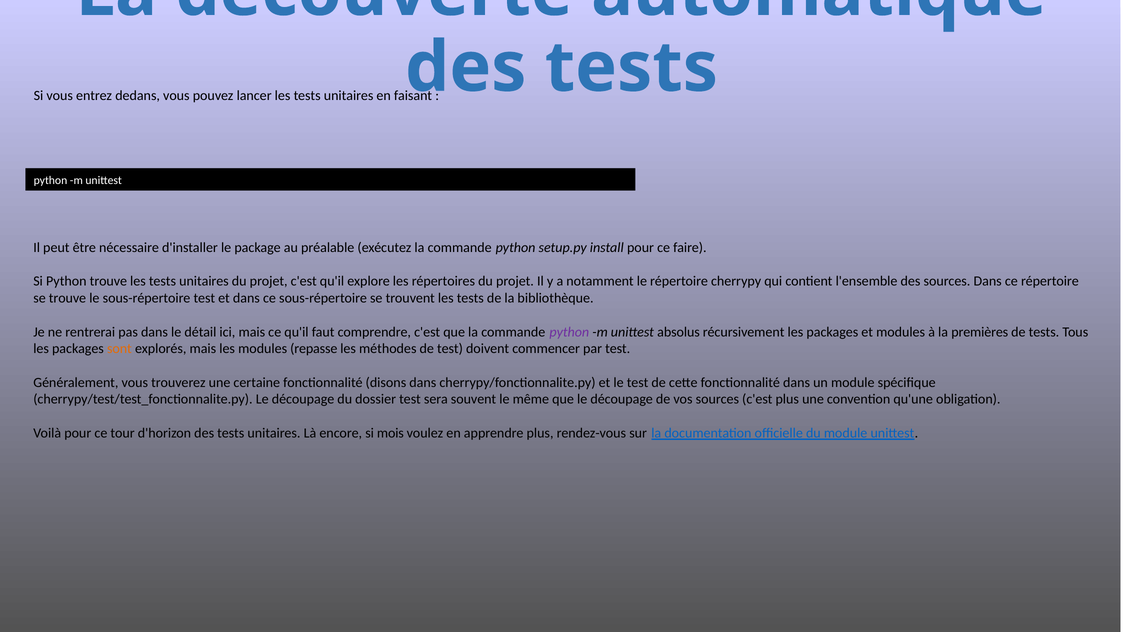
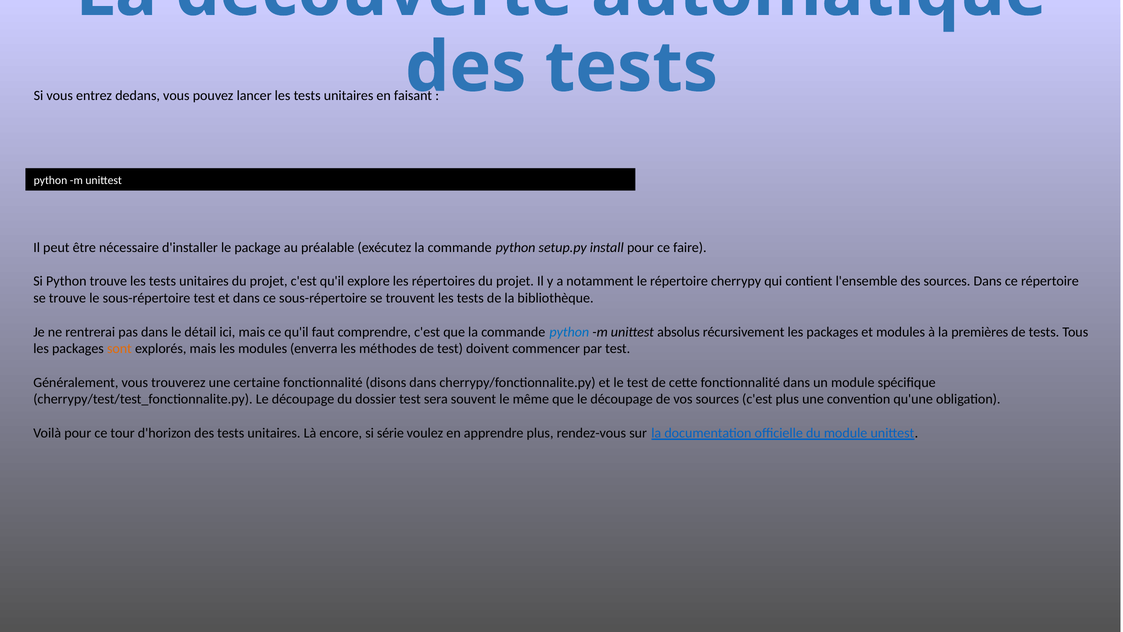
python colour: purple -> blue (569, 332)
repasse: repasse -> enverra (314, 349)
mois: mois -> série (390, 433)
